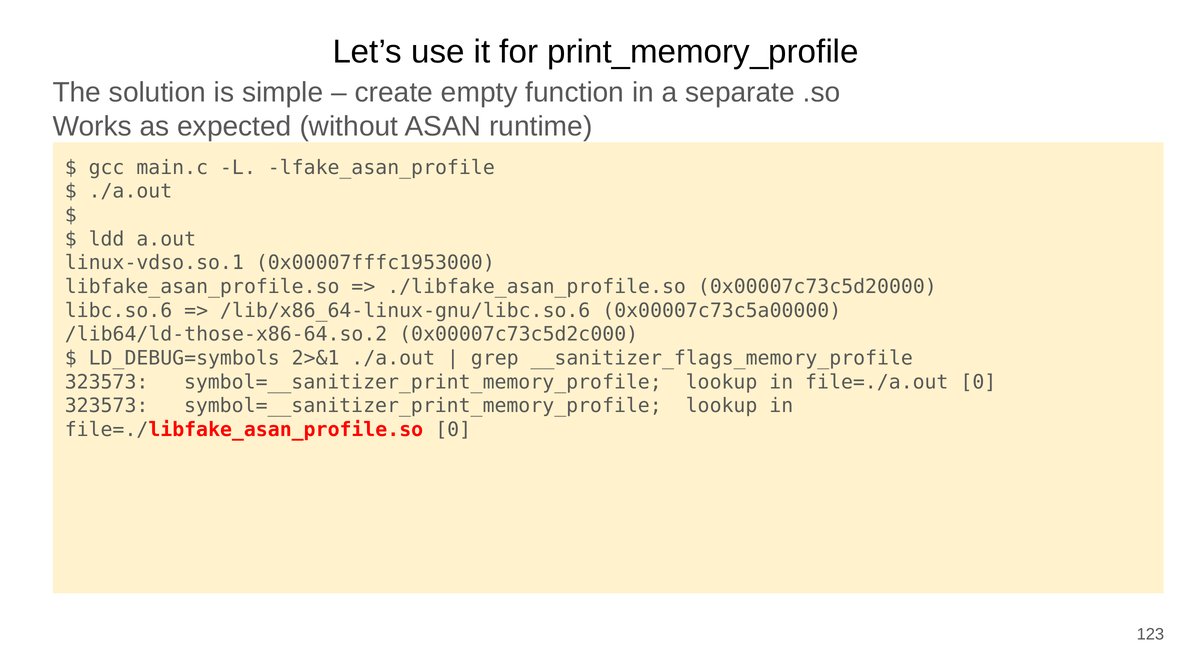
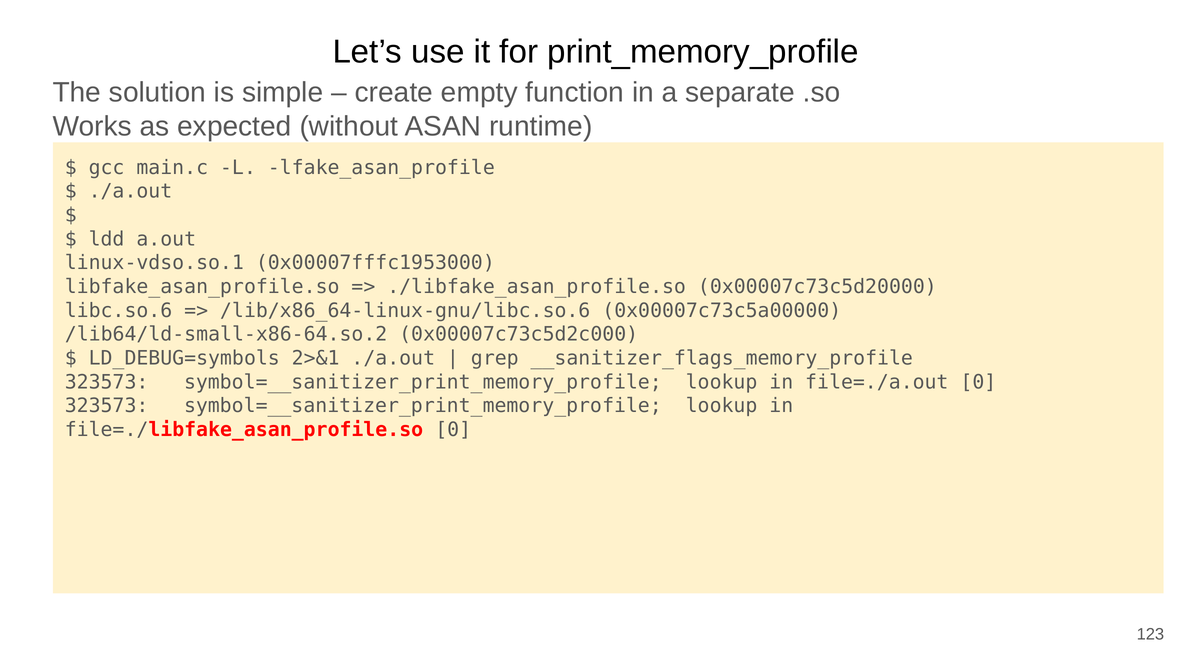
/lib64/ld-those-x86-64.so.2: /lib64/ld-those-x86-64.so.2 -> /lib64/ld-small-x86-64.so.2 (226, 335)
